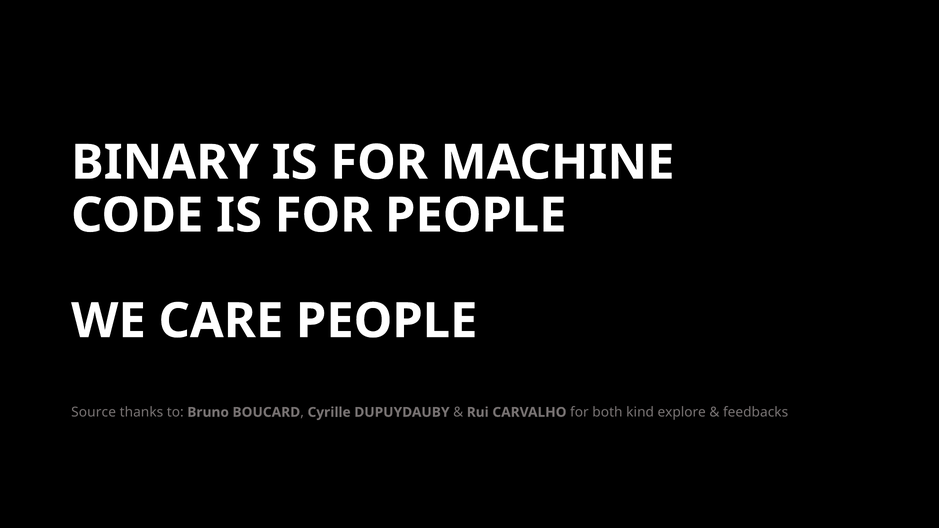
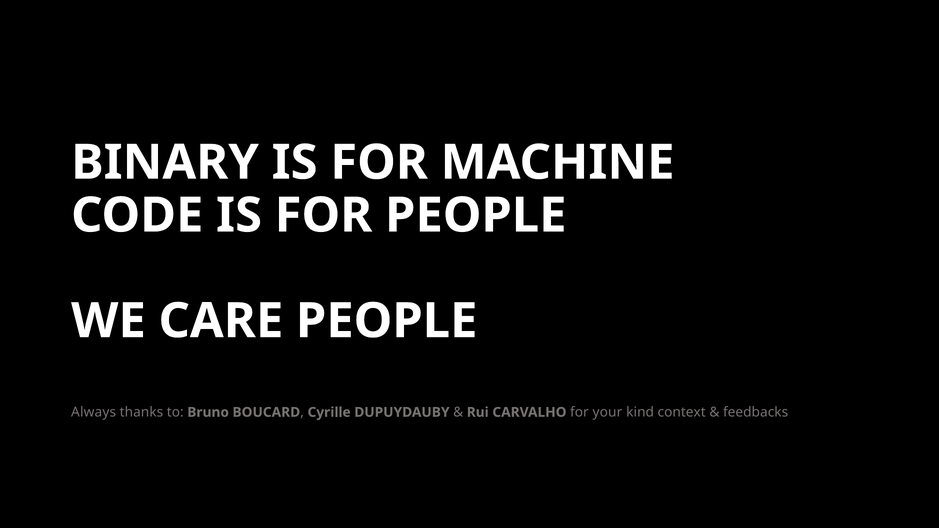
Source: Source -> Always (94, 412)
both: both -> your (607, 412)
explore: explore -> context (682, 412)
